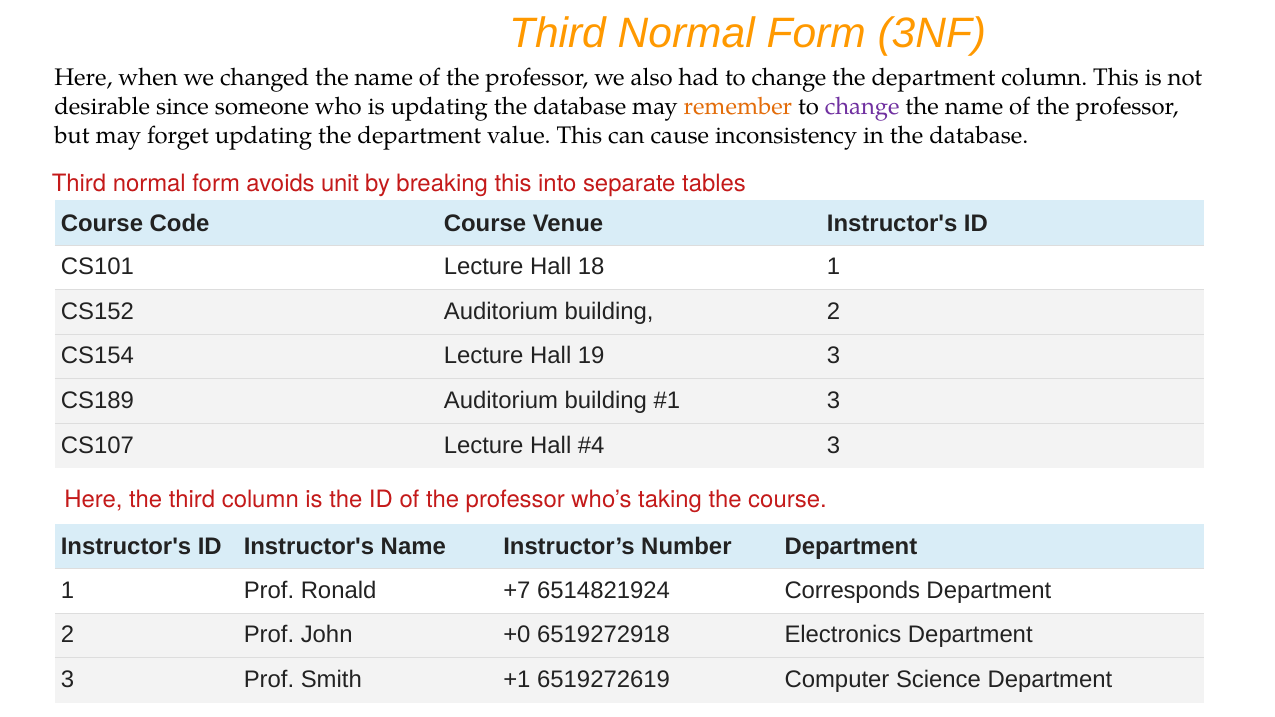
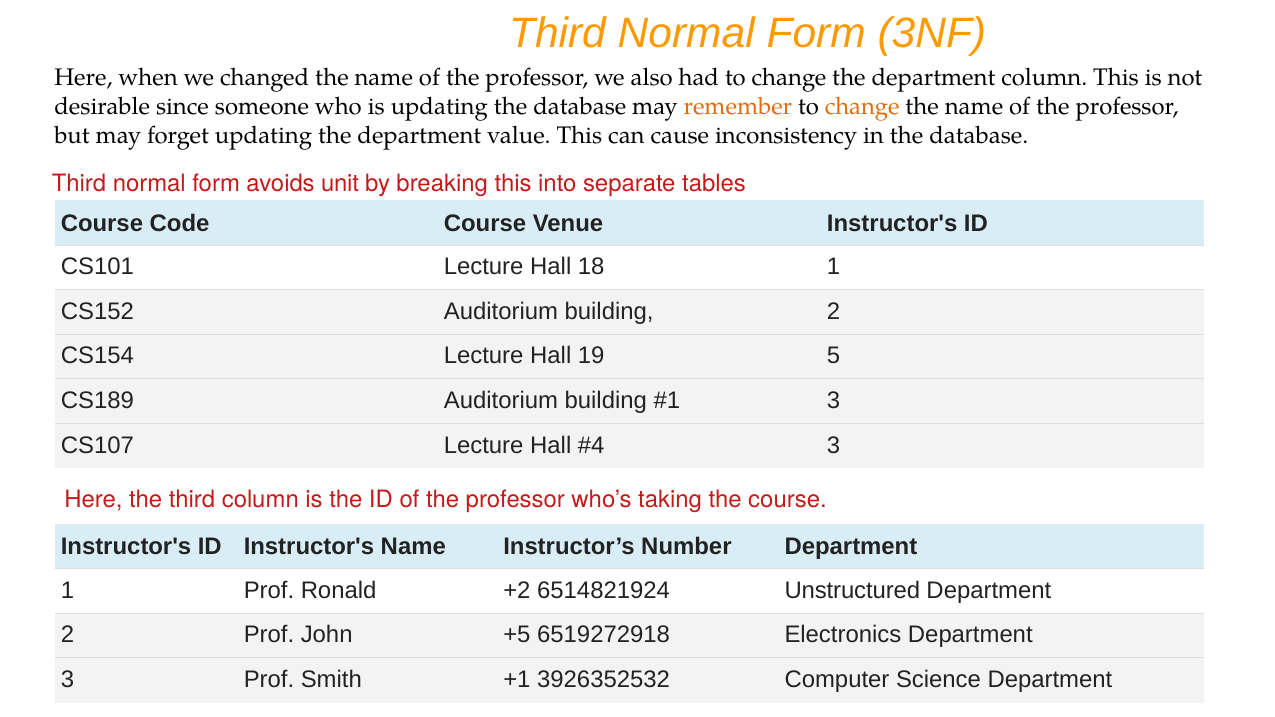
change colour: purple -> orange (862, 107)
19 3: 3 -> 5 (834, 356)
+7: +7 -> +2 (517, 591)
Corresponds: Corresponds -> Unstructured (852, 591)
+0: +0 -> +5 (517, 635)
6519272619: 6519272619 -> 3926352532 (604, 680)
